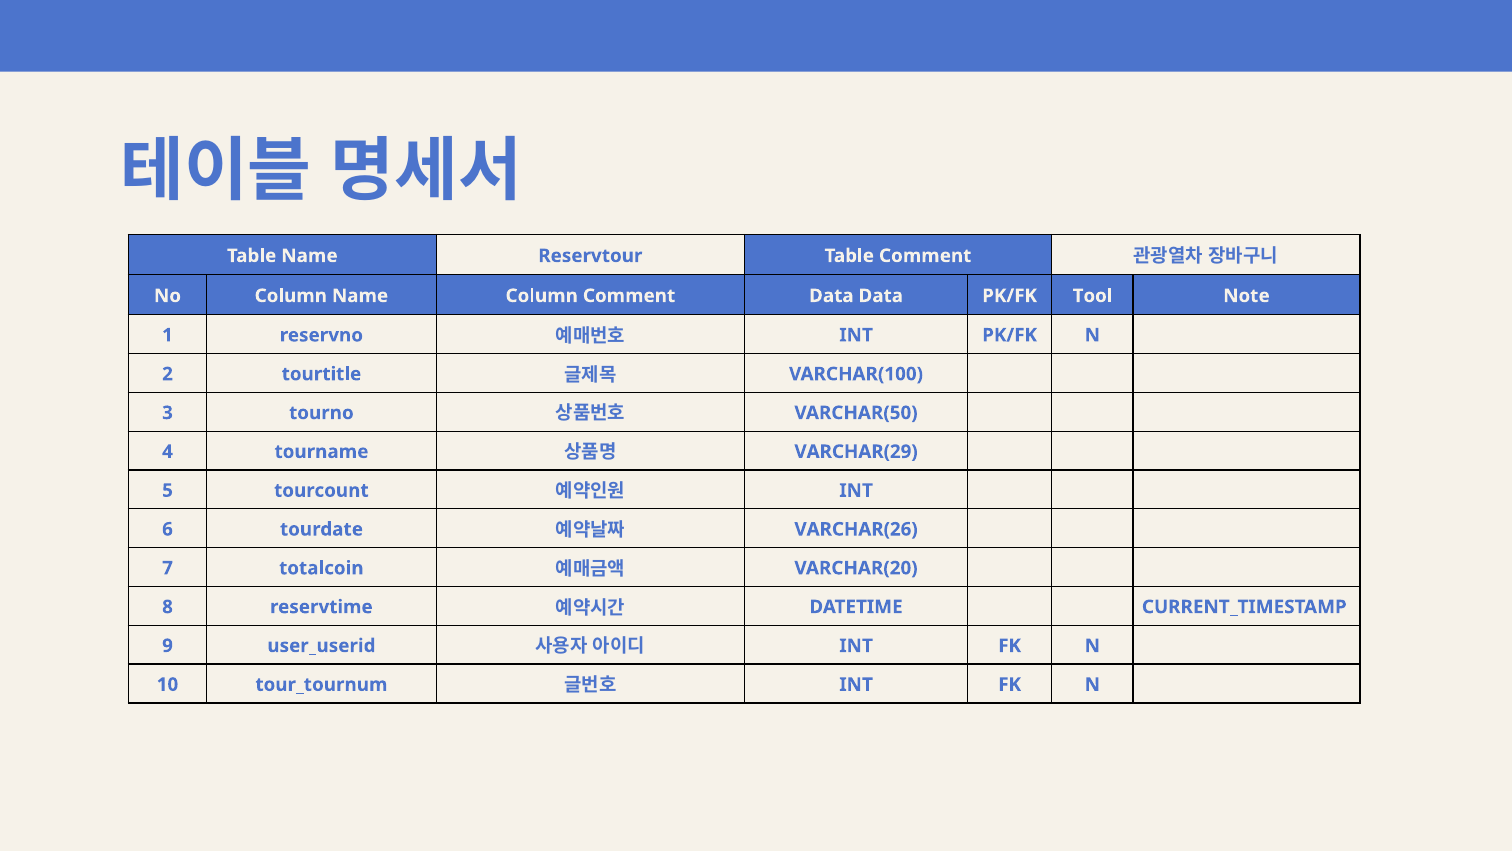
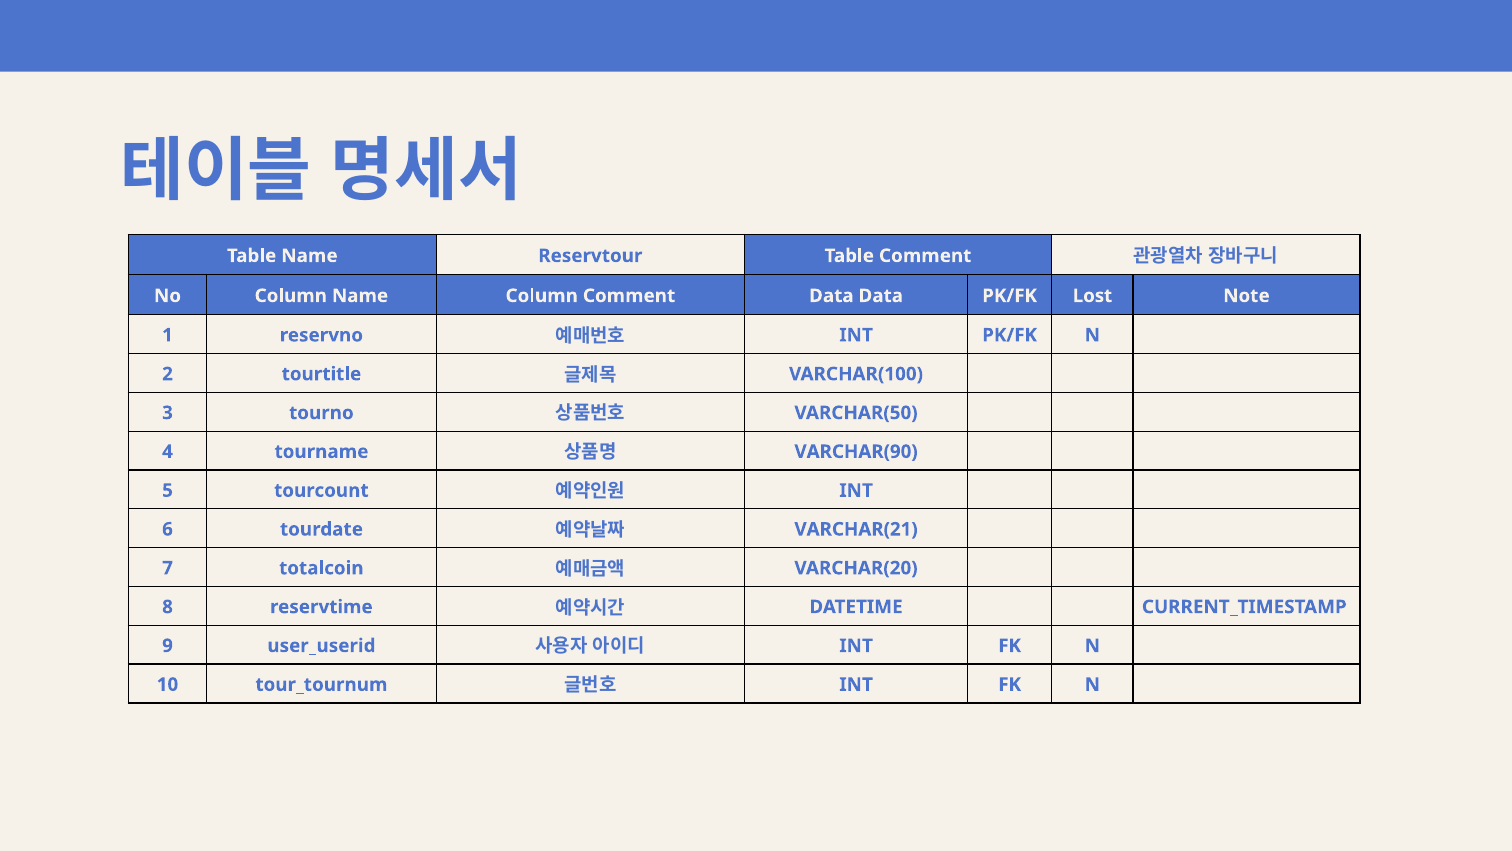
Tool: Tool -> Lost (1092, 296)
VARCHAR(29: VARCHAR(29 -> VARCHAR(90 (856, 451)
VARCHAR(26: VARCHAR(26 -> VARCHAR(21 (856, 529)
